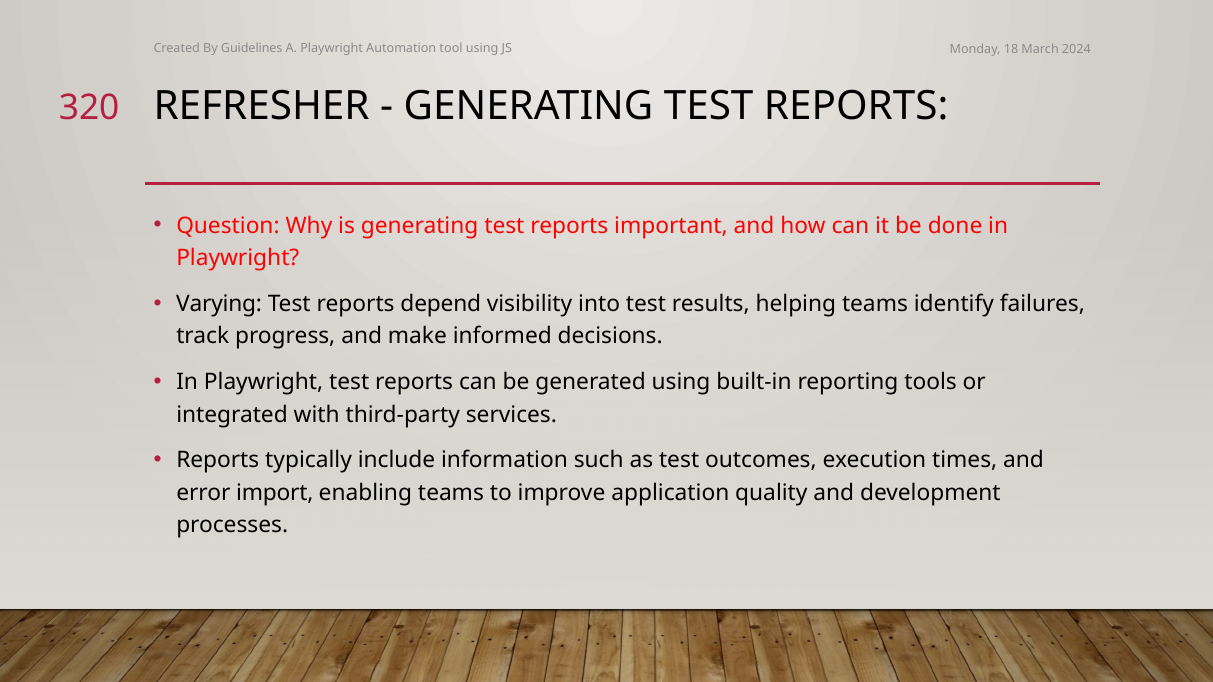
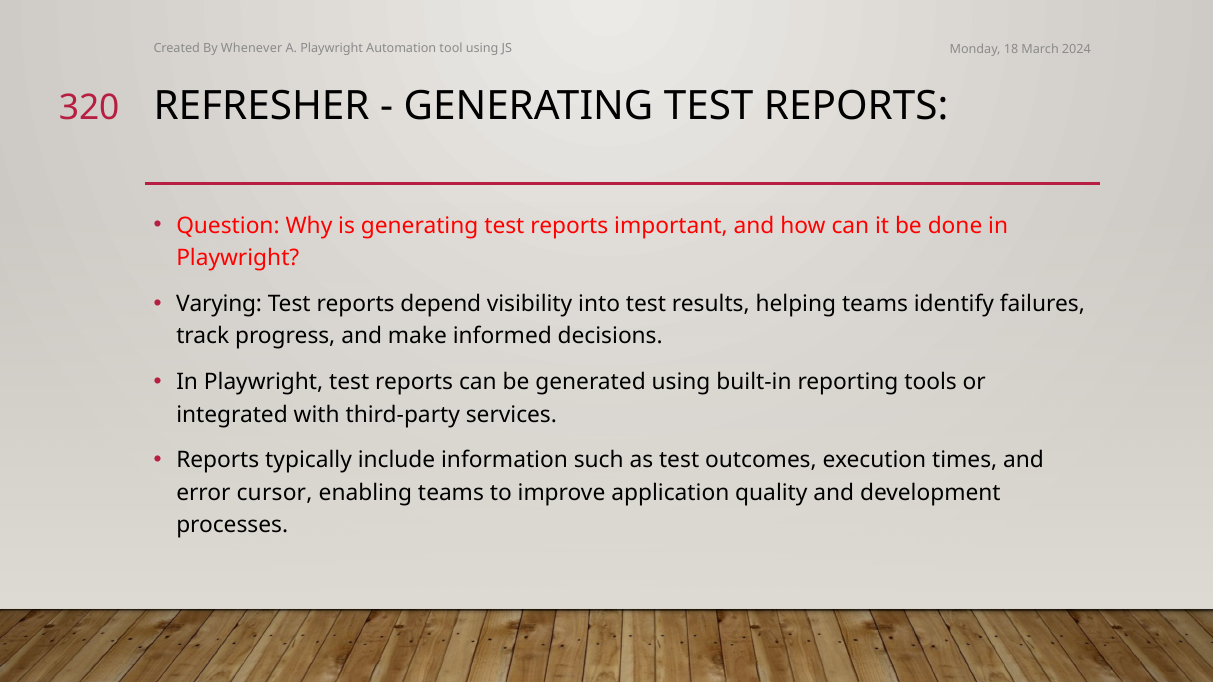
Guidelines: Guidelines -> Whenever (252, 48)
import: import -> cursor (275, 493)
